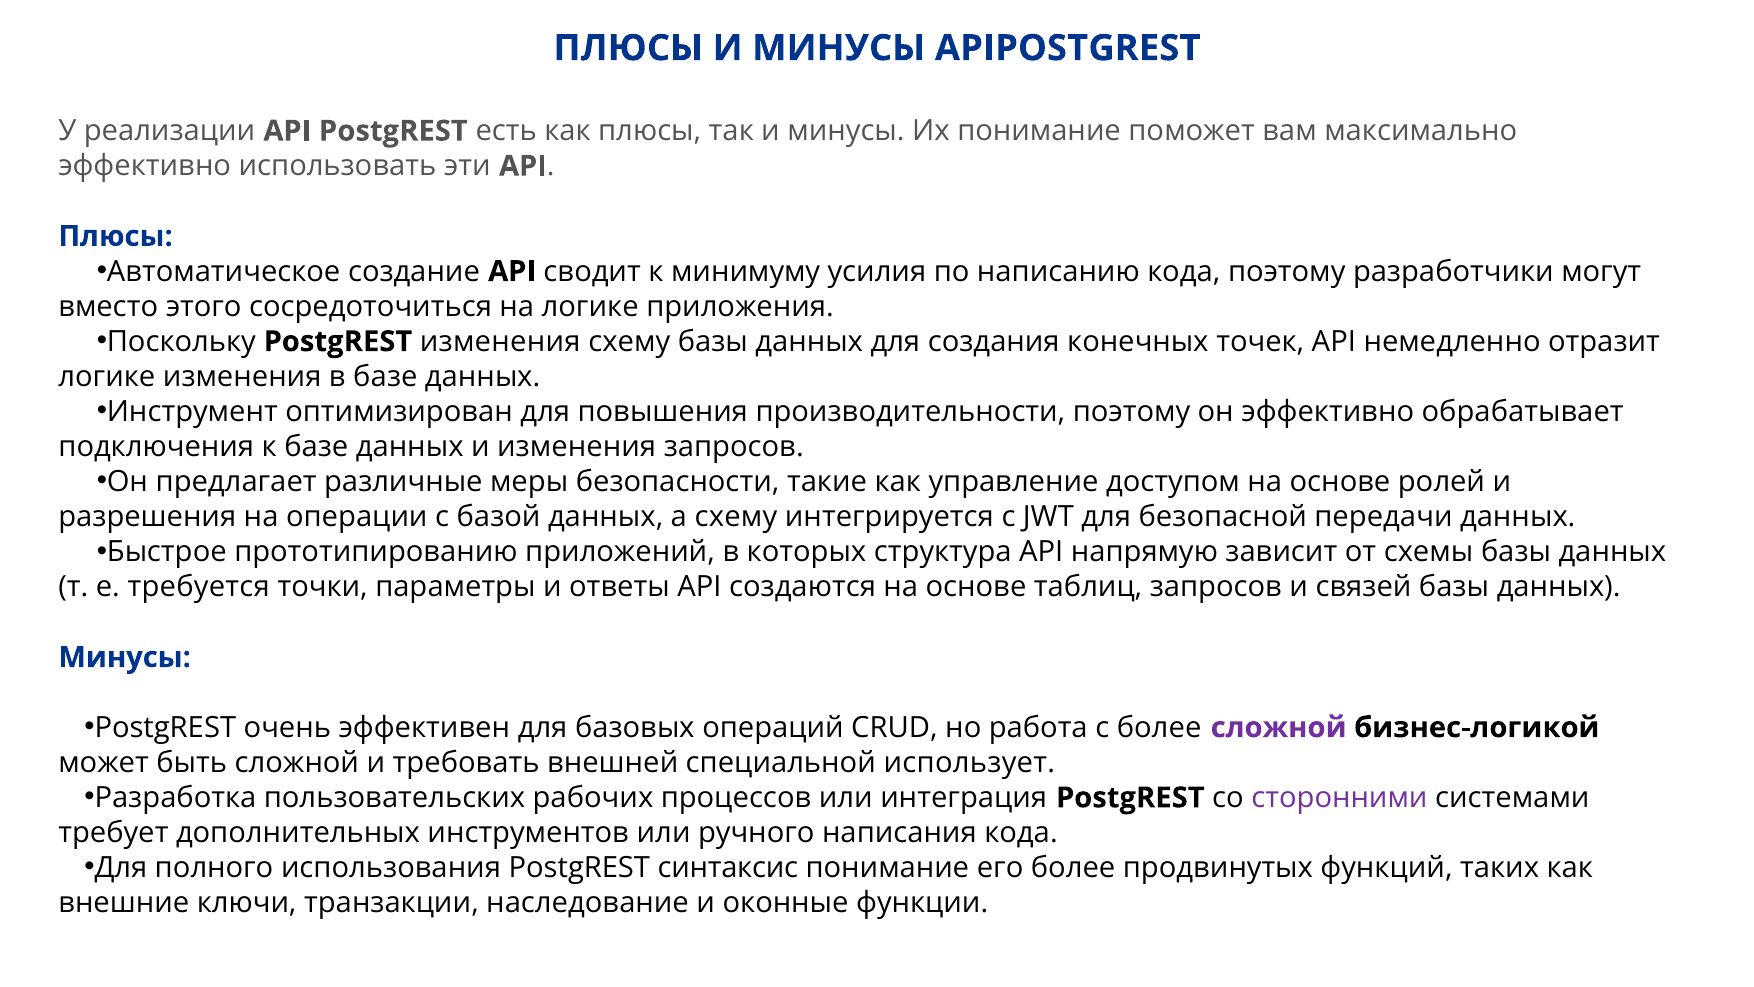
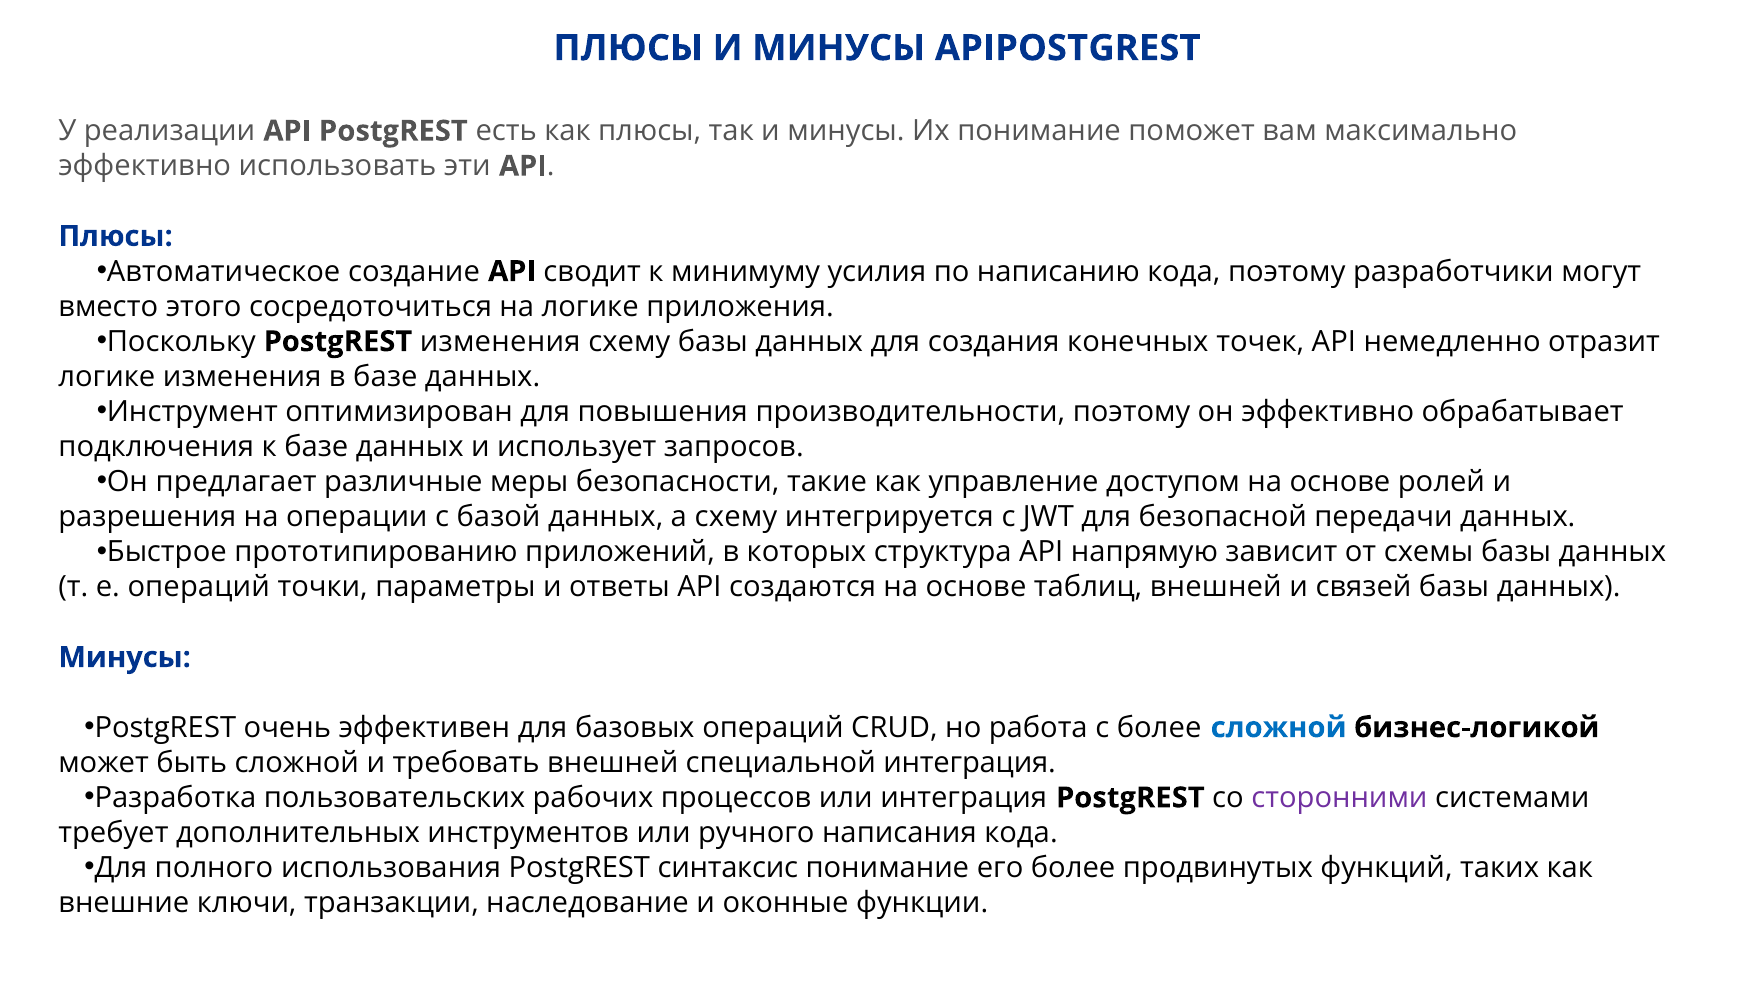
и изменения: изменения -> использует (577, 447)
е требуется: требуется -> операций (199, 587)
таблиц запросов: запросов -> внешней (1216, 587)
сложной colour: purple -> blue (1279, 727)
специальной использует: использует -> интеграция (970, 762)
